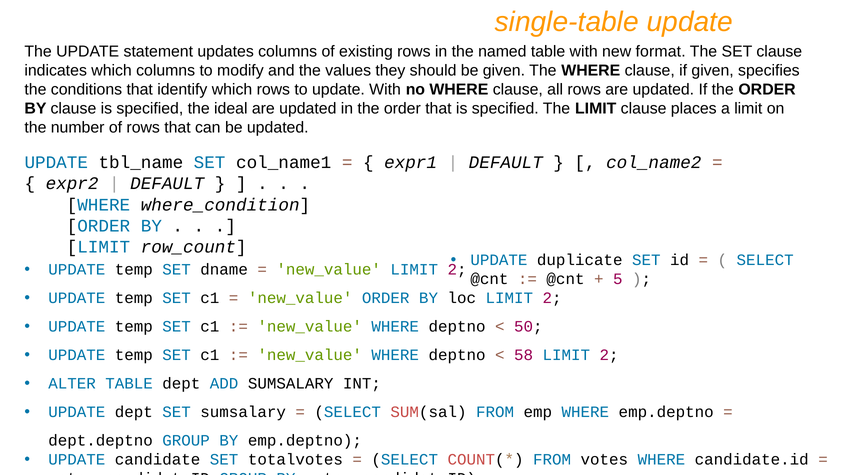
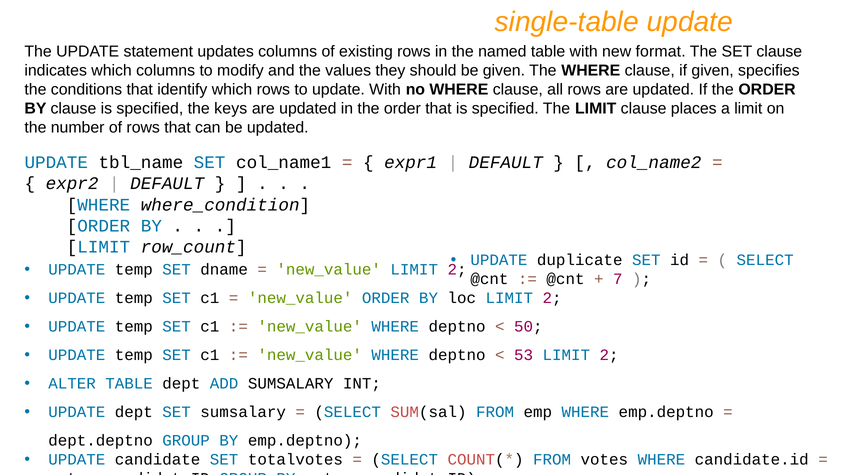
ideal: ideal -> keys (231, 109)
5: 5 -> 7 (618, 279)
58: 58 -> 53 (524, 355)
